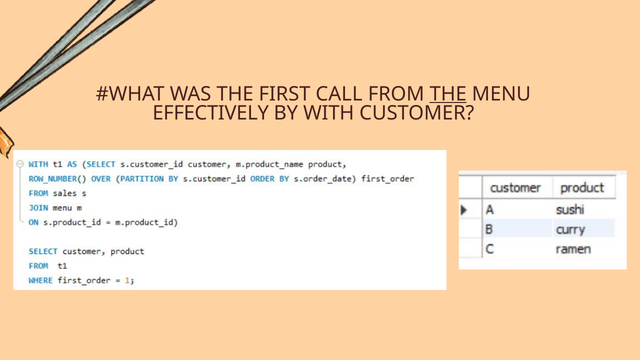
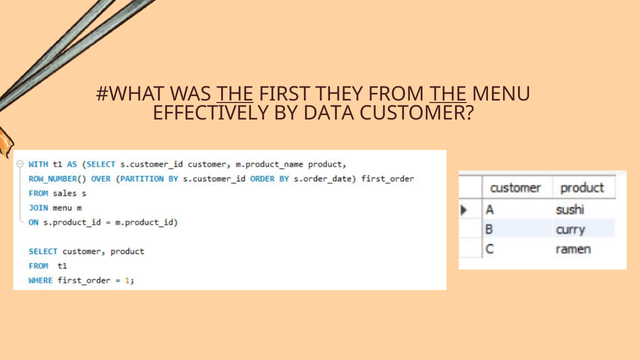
THE underline: none -> present (235, 94)
CALL: CALL -> THEY (339, 94)
WITH: WITH -> DATA (329, 113)
